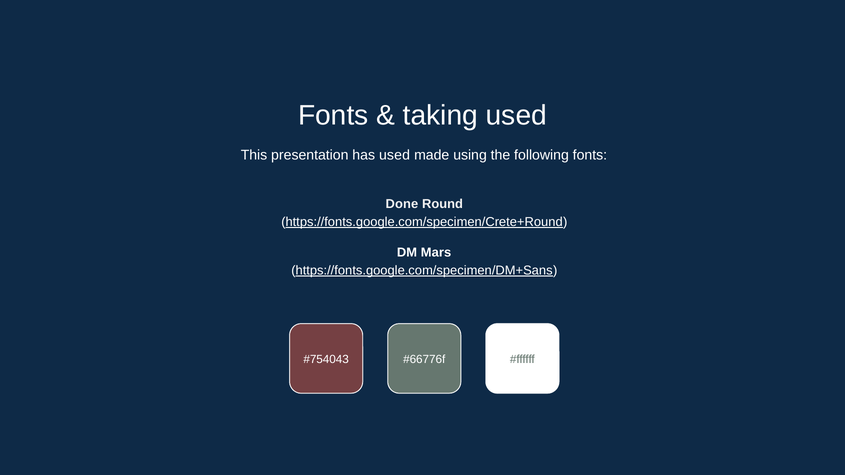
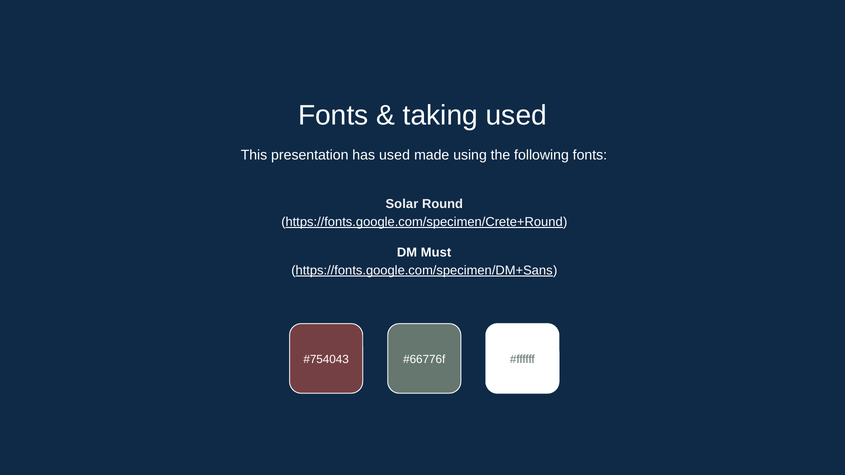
Done: Done -> Solar (402, 204)
Mars: Mars -> Must (436, 253)
